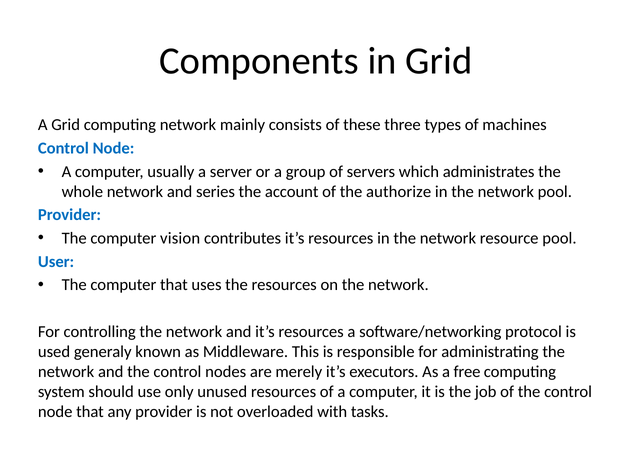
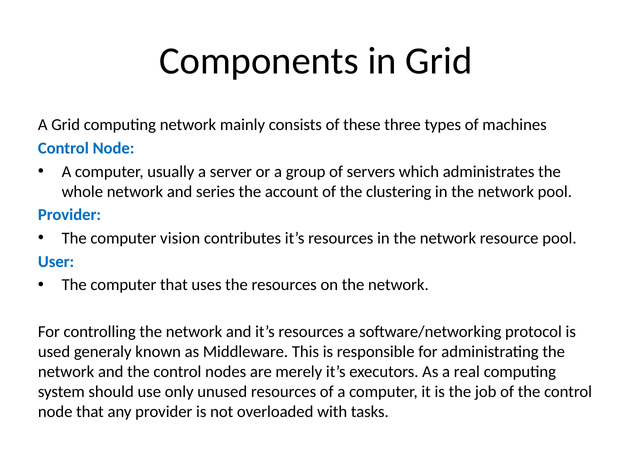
authorize: authorize -> clustering (399, 192)
free: free -> real (467, 372)
